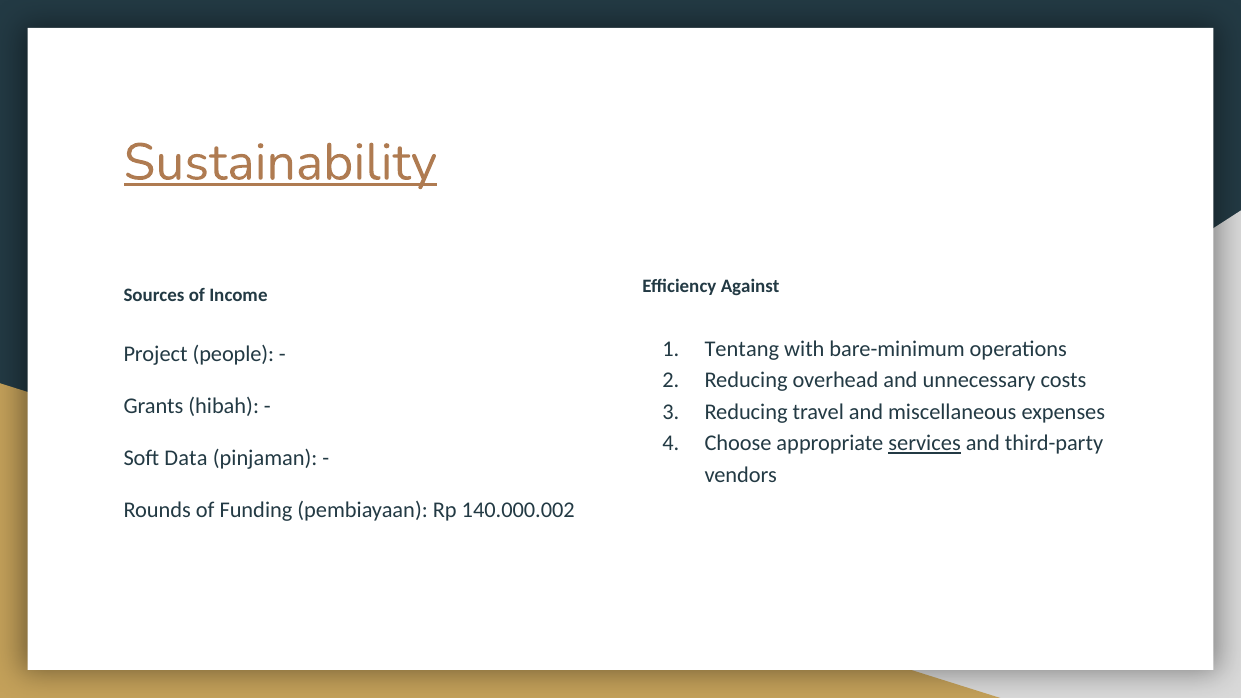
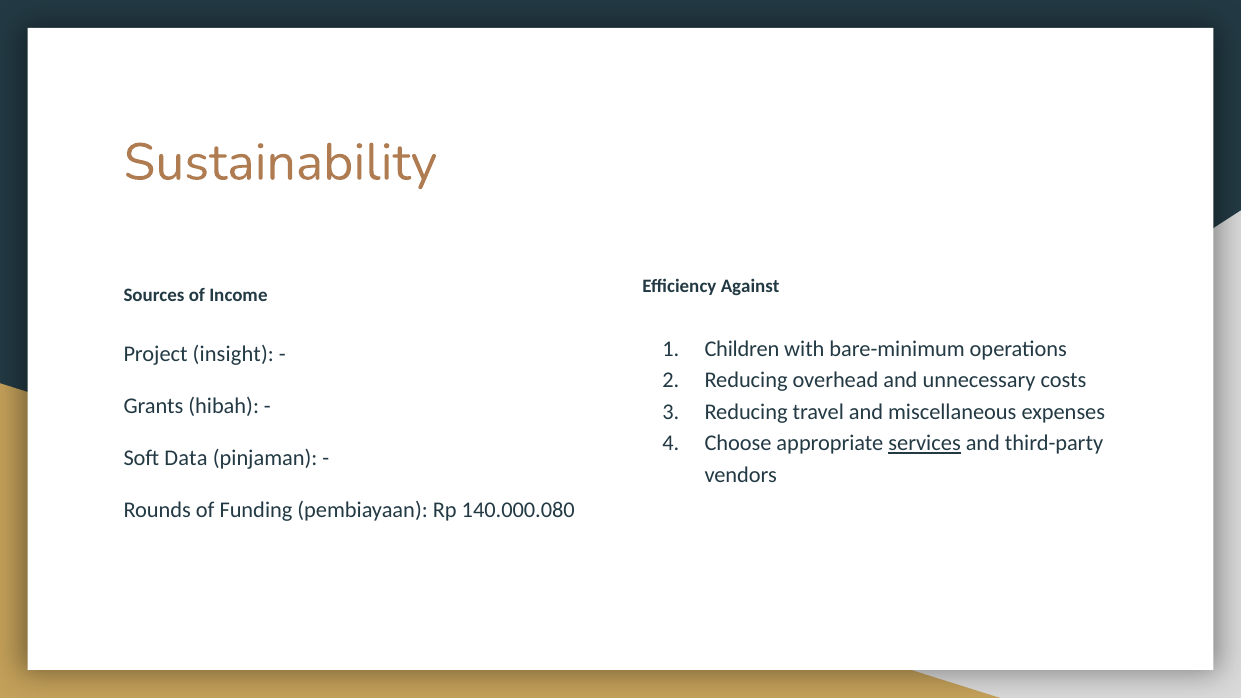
Sustainability underline: present -> none (280, 162)
Tentang: Tentang -> Children (742, 349)
people: people -> insight (233, 354)
140.000.002: 140.000.002 -> 140.000.080 (518, 510)
